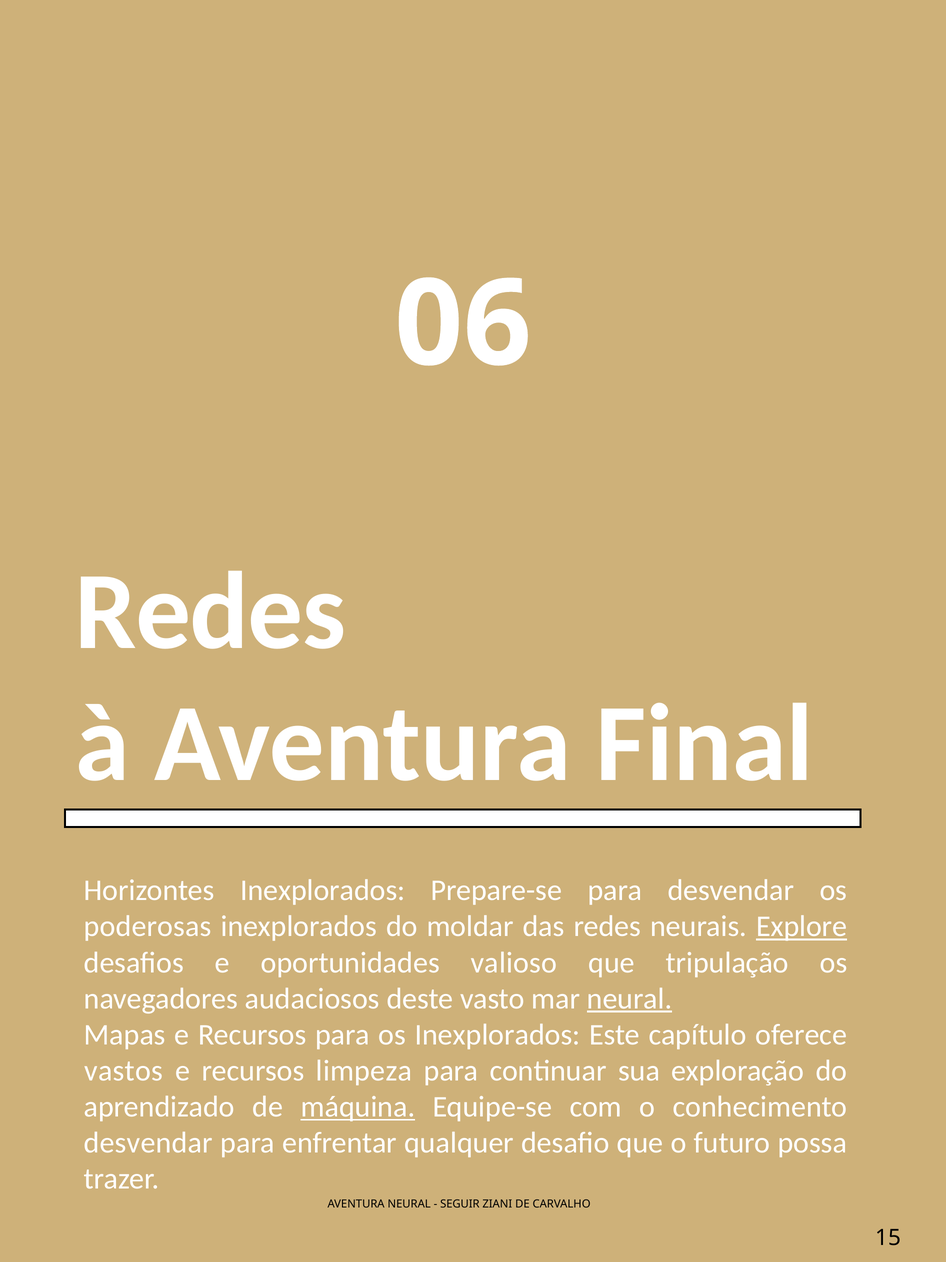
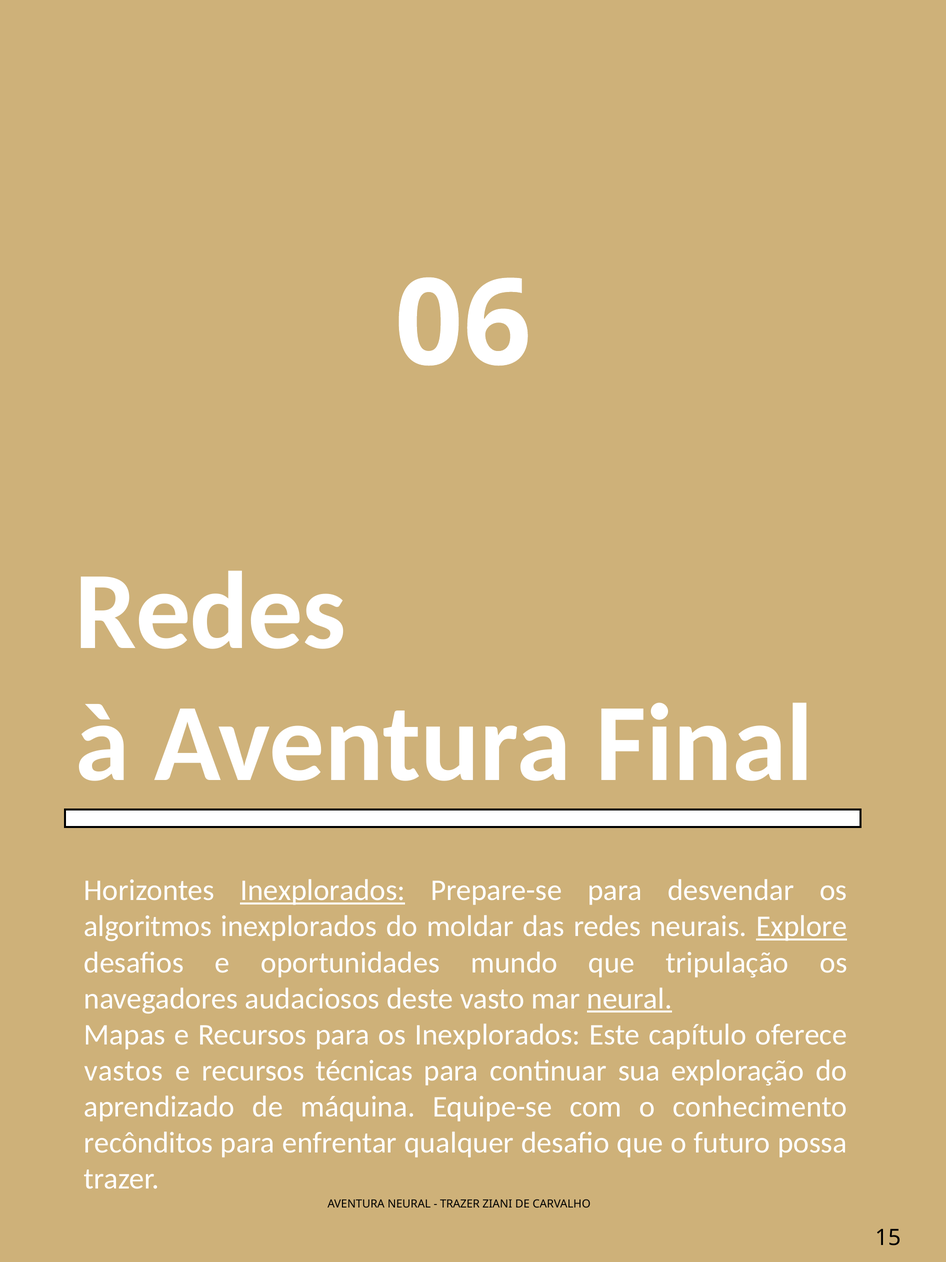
Inexplorados underline: none -> present (323, 890)
poderosas: poderosas -> algoritmos (148, 926)
valioso: valioso -> mundo (514, 962)
limpeza: limpeza -> técnicas (364, 1070)
máquina underline: present -> none (358, 1106)
desvendar: desvendar -> recônditos (148, 1142)
SEGUIR: SEGUIR -> TRAZER (460, 1203)
